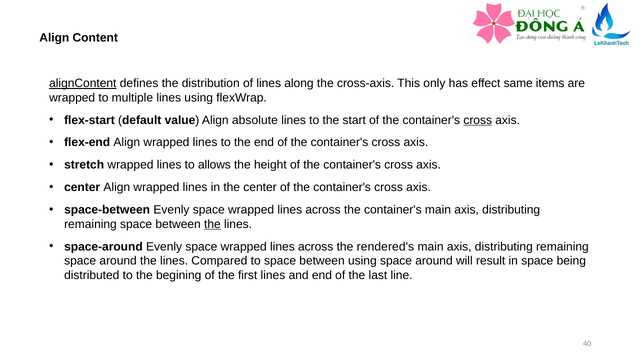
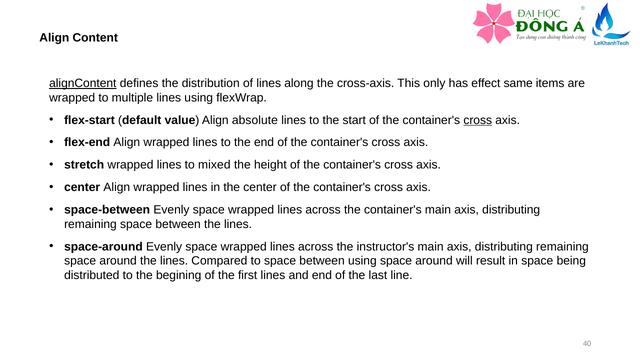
allows: allows -> mixed (214, 165)
the underline: present -> none (212, 224)
rendered's: rendered's -> instructor's (385, 247)
